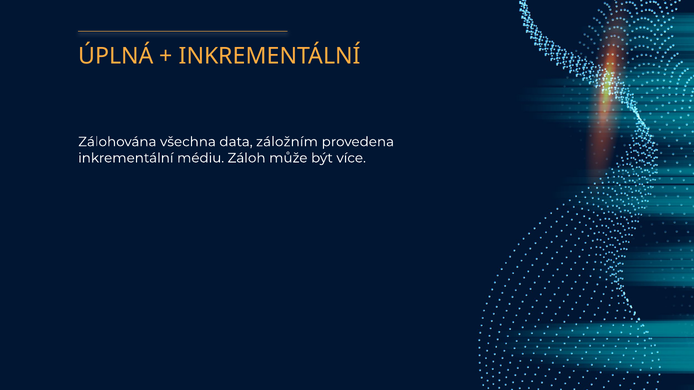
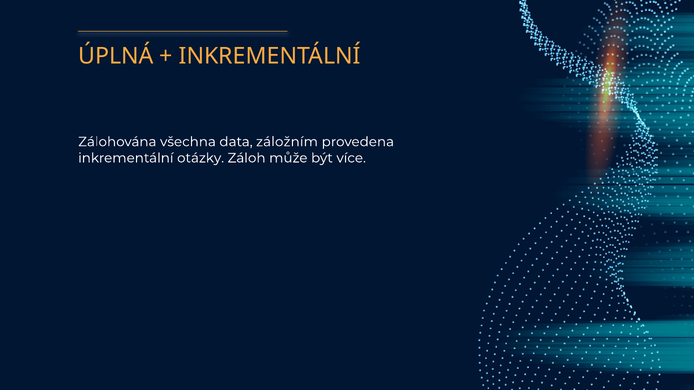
médiu: médiu -> otázky (201, 158)
